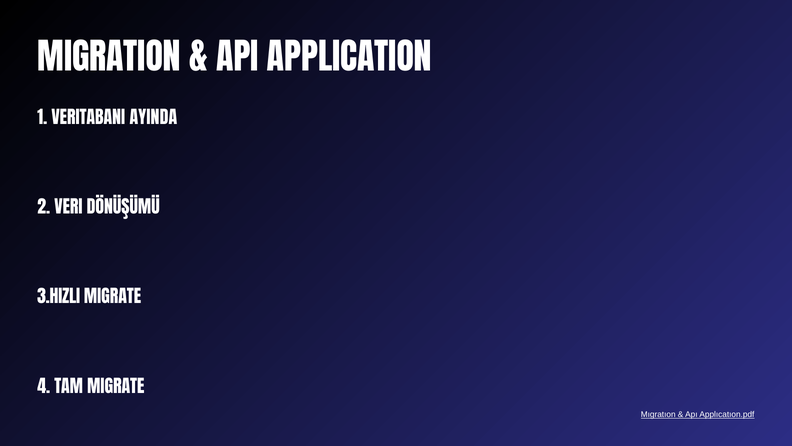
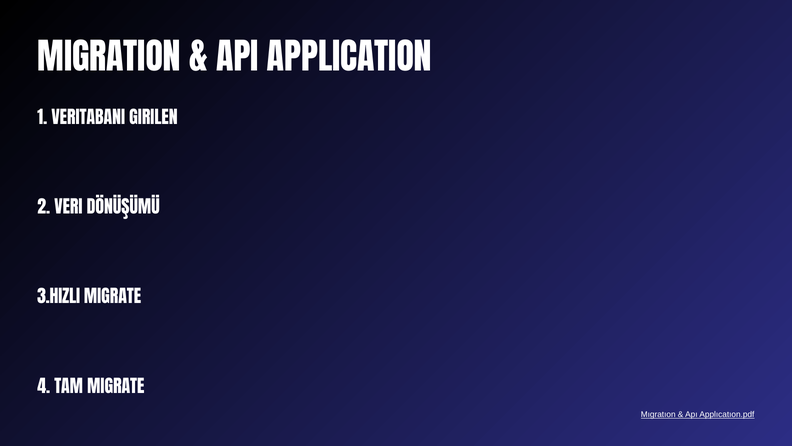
AYINDA: AYINDA -> GIRILEN (153, 118)
